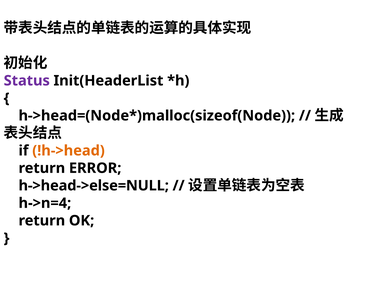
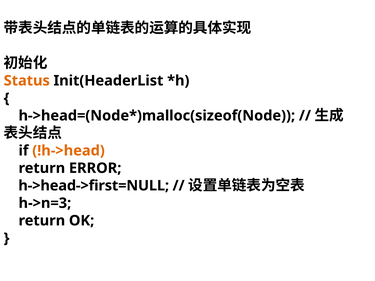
Status colour: purple -> orange (27, 81)
h->head->else=NULL: h->head->else=NULL -> h->head->first=NULL (94, 186)
h->n=4: h->n=4 -> h->n=3 (45, 203)
